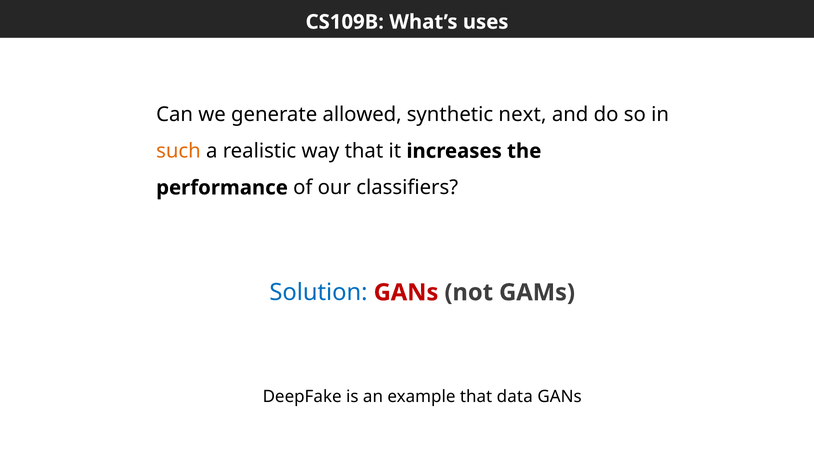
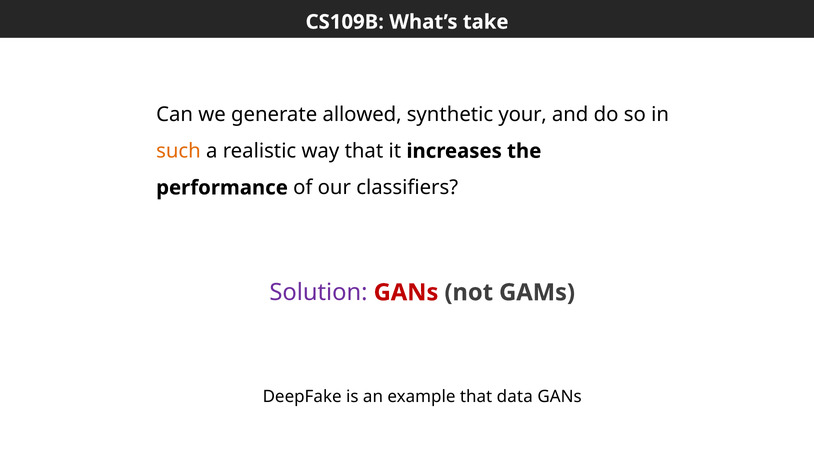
uses: uses -> take (486, 22)
next: next -> your (523, 114)
Solution colour: blue -> purple (318, 292)
